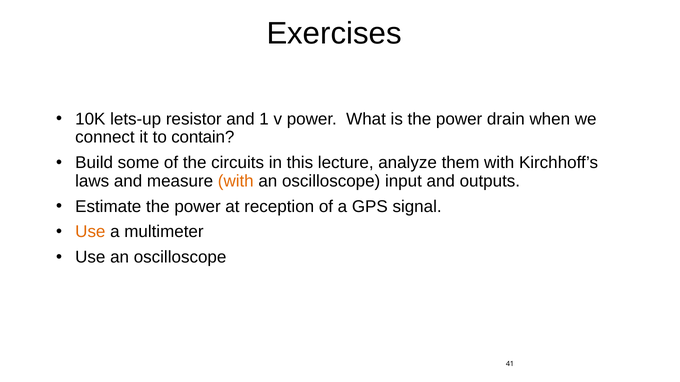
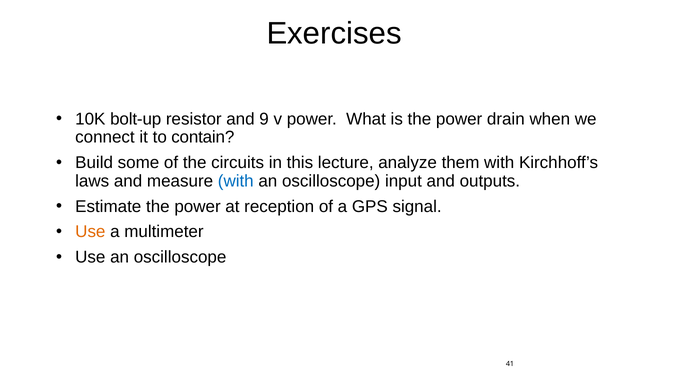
lets-up: lets-up -> bolt-up (136, 119)
1: 1 -> 9 (264, 119)
with colour: orange -> blue (236, 181)
